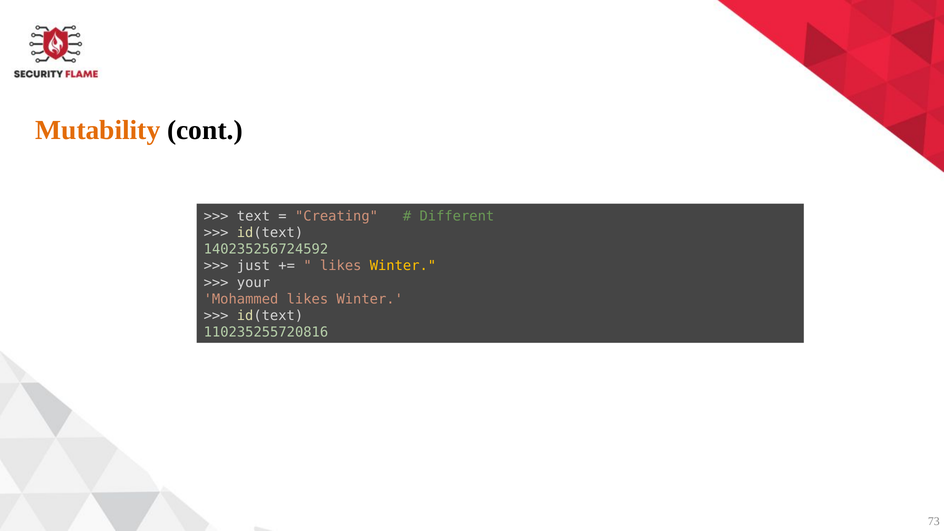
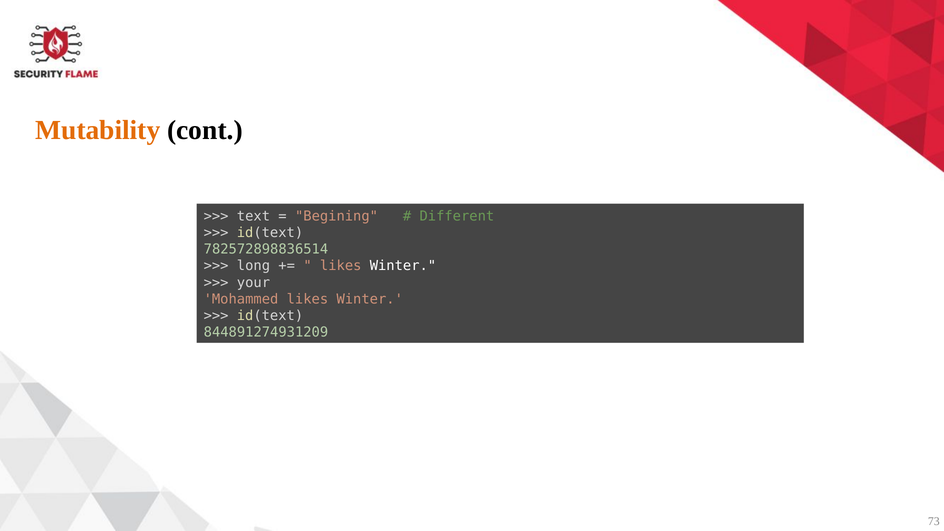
Creating: Creating -> Begining (337, 216)
140235256724592: 140235256724592 -> 782572898836514 (266, 249)
just: just -> long (253, 266)
Winter colour: yellow -> white (403, 266)
110235255720816: 110235255720816 -> 844891274931209 (266, 332)
